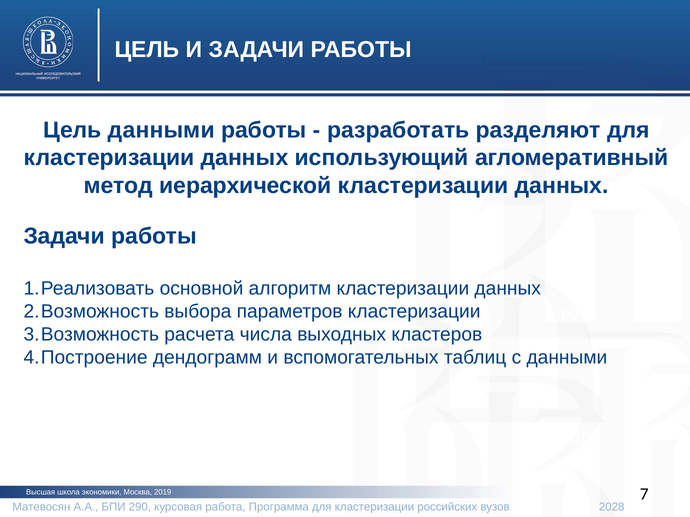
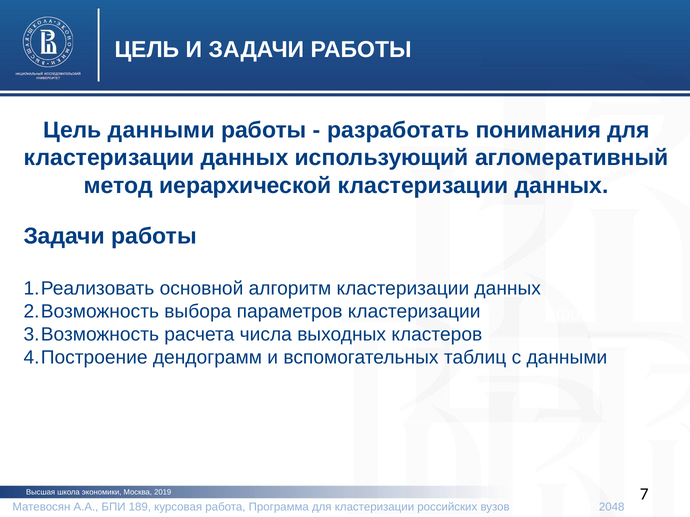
разделяют: разделяют -> понимания (538, 130)
290: 290 -> 189 (140, 507)
2028: 2028 -> 2048 (612, 507)
